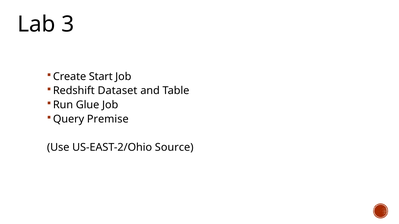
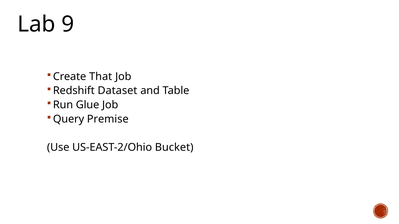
3: 3 -> 9 (68, 24)
Start: Start -> That (101, 77)
Source: Source -> Bucket (174, 147)
